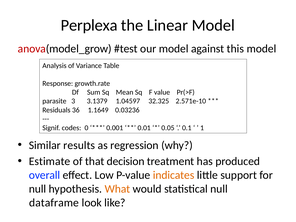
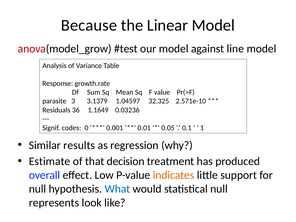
Perplexa: Perplexa -> Because (89, 25)
this: this -> line (235, 49)
What colour: orange -> blue (117, 189)
dataframe: dataframe -> represents (54, 203)
